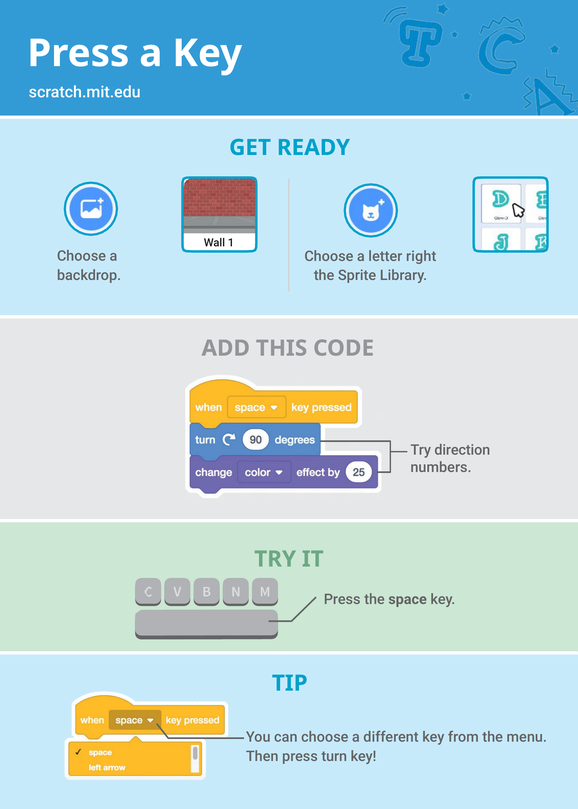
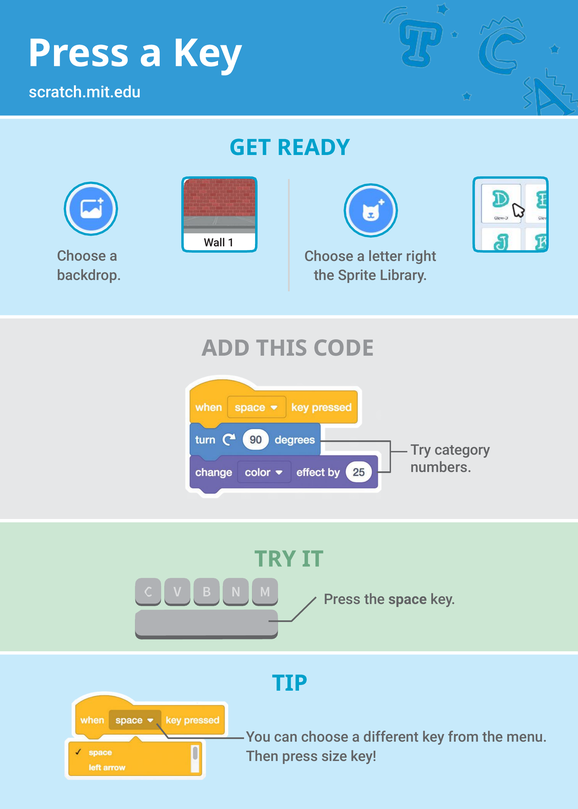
direction: direction -> category (462, 450)
turn: turn -> size (334, 757)
